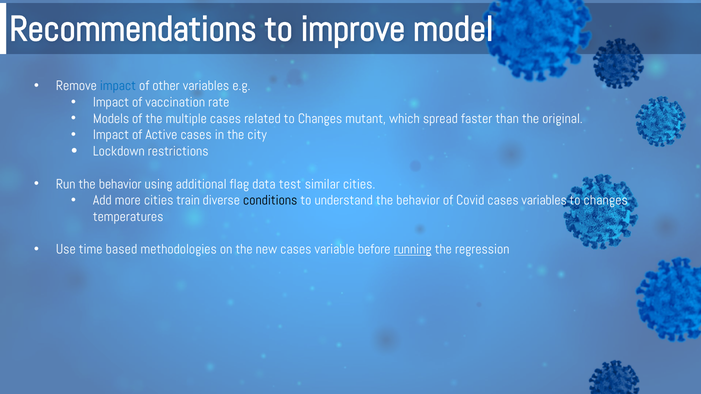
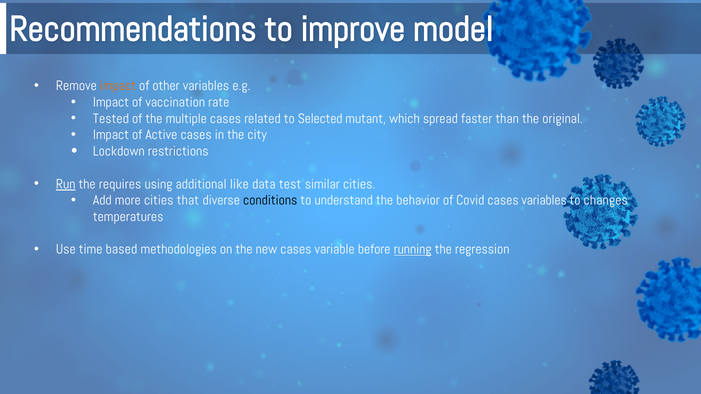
impact colour: blue -> orange (118, 86)
Models: Models -> Tested (111, 119)
related to Changes: Changes -> Selected (320, 119)
Run underline: none -> present (66, 184)
behavior: behavior -> requires (120, 184)
flag: flag -> like (239, 184)
train: train -> that (188, 201)
